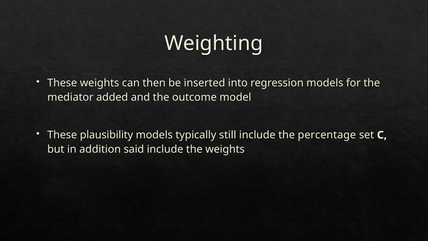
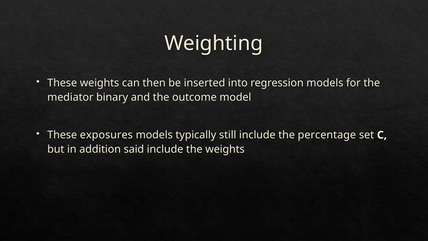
added: added -> binary (112, 97)
plausibility: plausibility -> exposures (106, 135)
